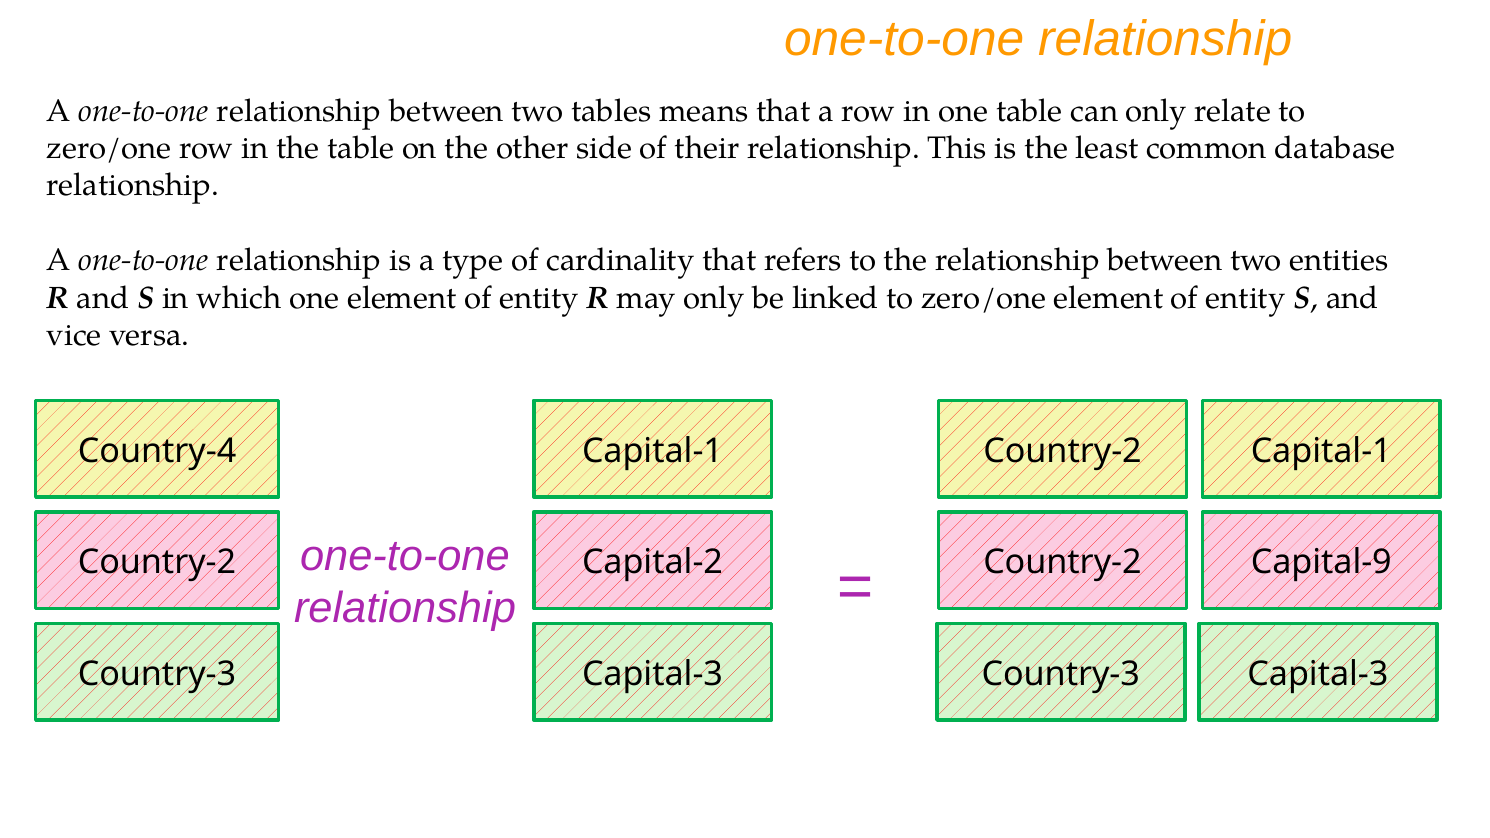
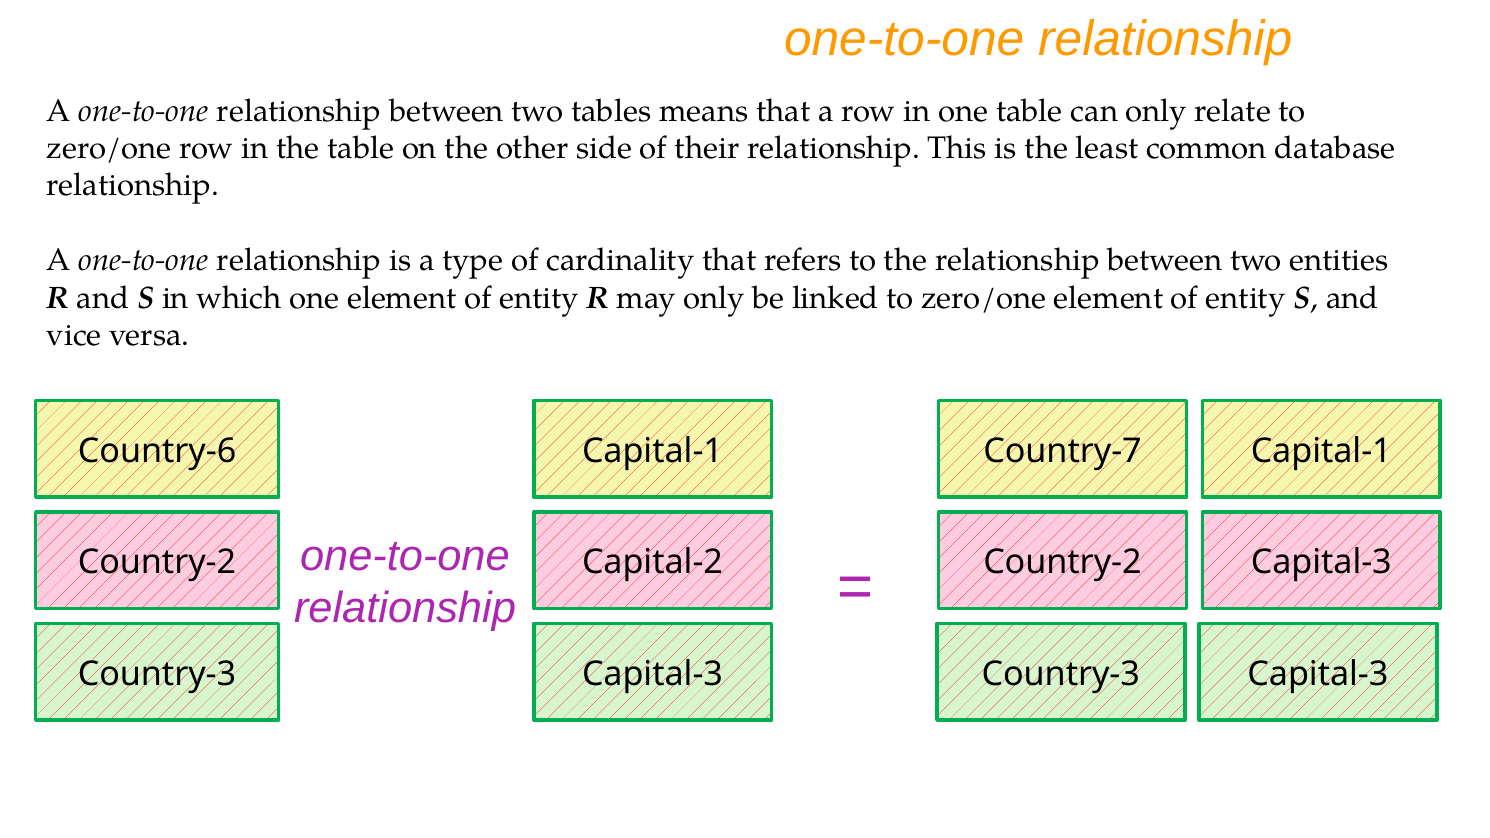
Country-4: Country-4 -> Country-6 (157, 451)
Country-2: Country-2 -> Country-7 (1063, 451)
Country-2 Capital-9: Capital-9 -> Capital-3 (1321, 563)
